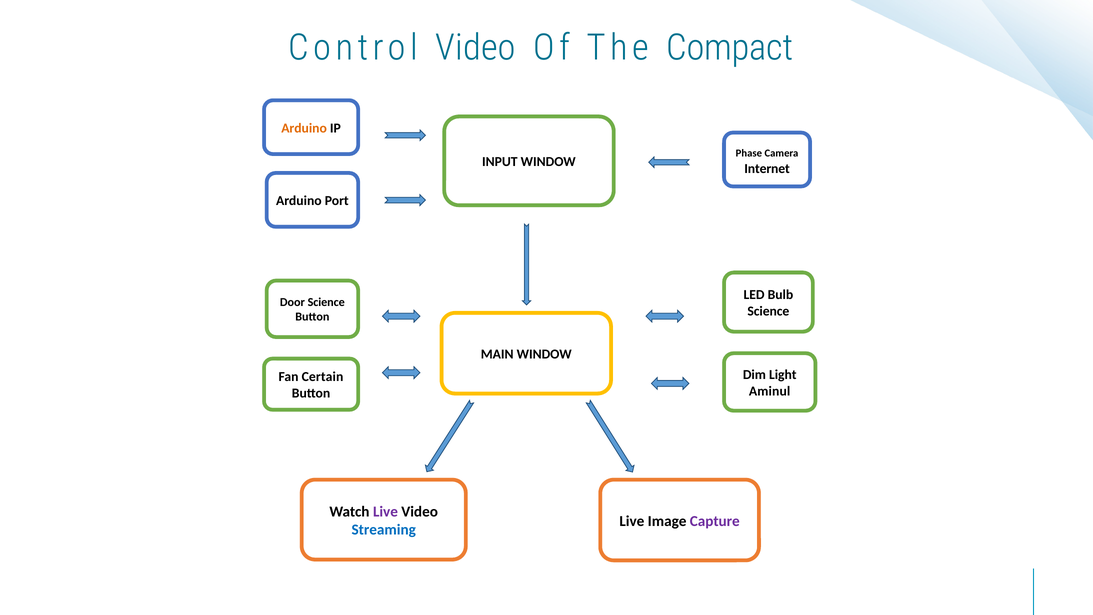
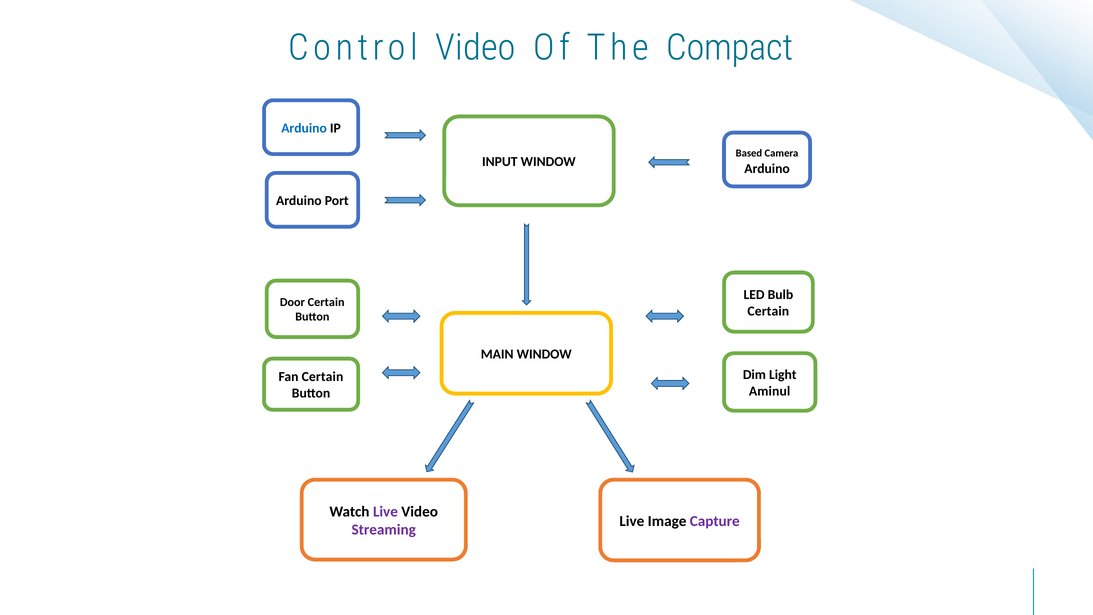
Arduino colour: orange -> blue (304, 128)
Phase: Phase -> Based (749, 153)
Internet: Internet -> Arduino (767, 169)
Door Science: Science -> Certain (326, 302)
Science: Science -> Certain (768, 311)
Streaming colour: blue -> purple (384, 530)
